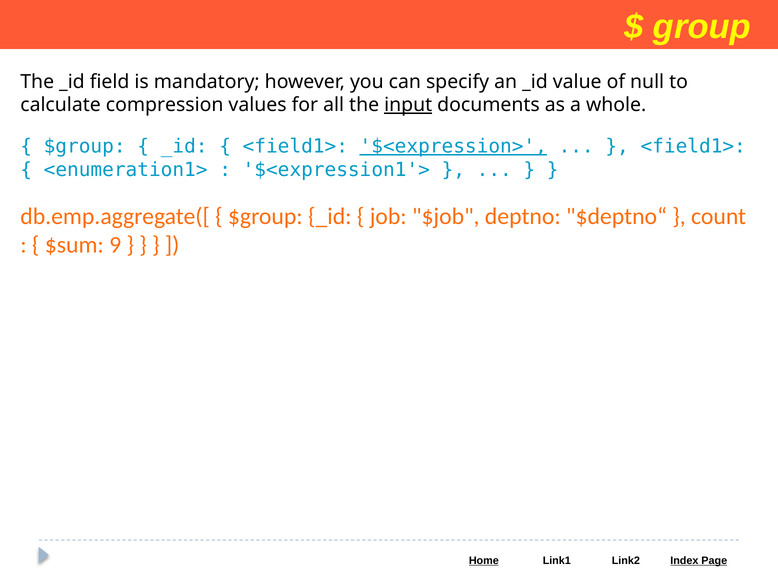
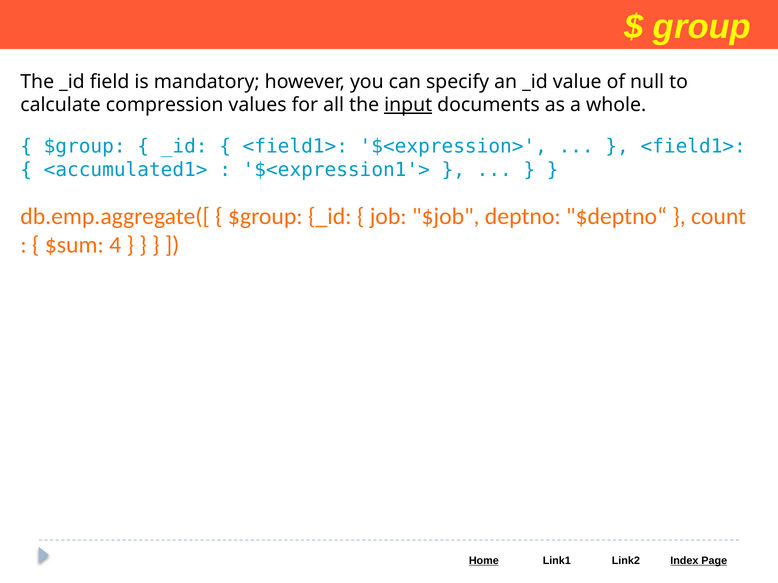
$<expression> underline: present -> none (453, 146)
<enumeration1>: <enumeration1> -> <accumulated1> (126, 170)
9: 9 -> 4 (115, 245)
